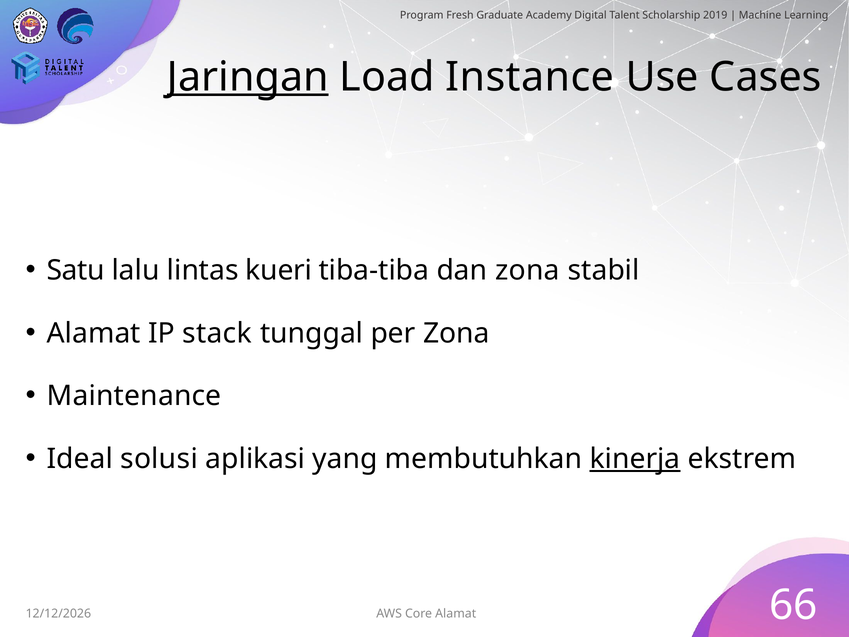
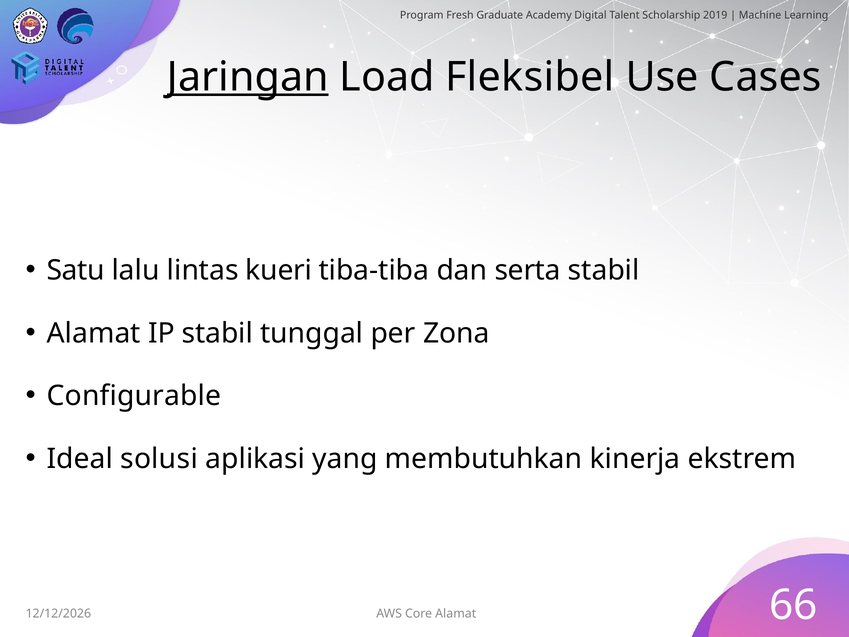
Instance: Instance -> Fleksibel (530, 77)
dan zona: zona -> serta (528, 270)
IP stack: stack -> stabil (217, 333)
Maintenance: Maintenance -> Configurable (134, 396)
kinerja underline: present -> none (635, 459)
